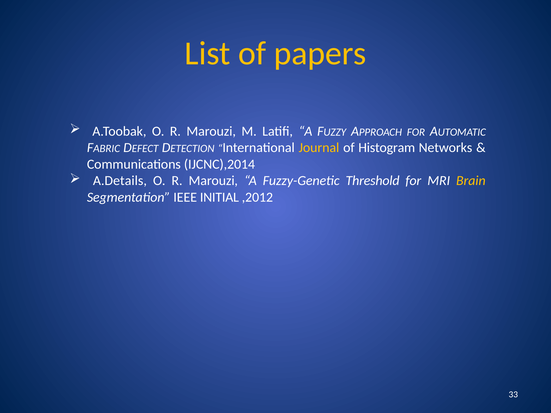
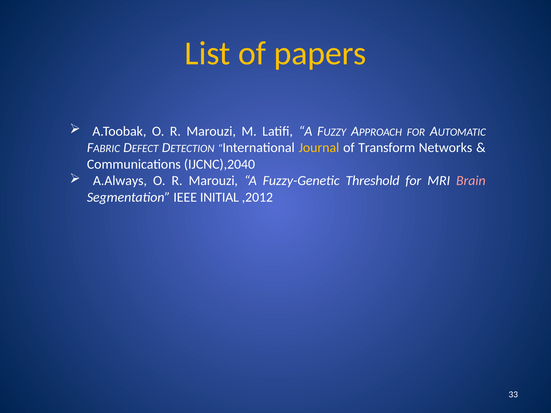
Histogram: Histogram -> Transform (387, 148)
IJCNC),2014: IJCNC),2014 -> IJCNC),2040 (219, 164)
A.Details: A.Details -> A.Always (120, 181)
Brain colour: yellow -> pink (471, 181)
